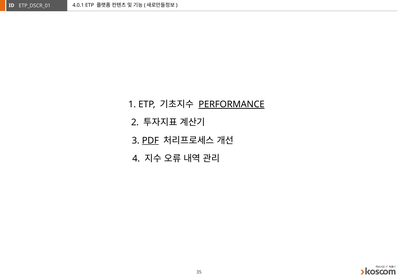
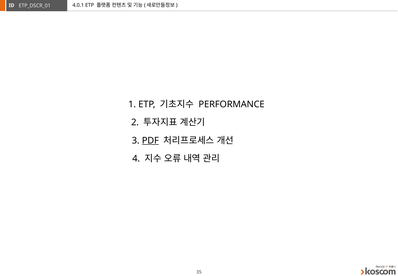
PERFORMANCE underline: present -> none (232, 104)
